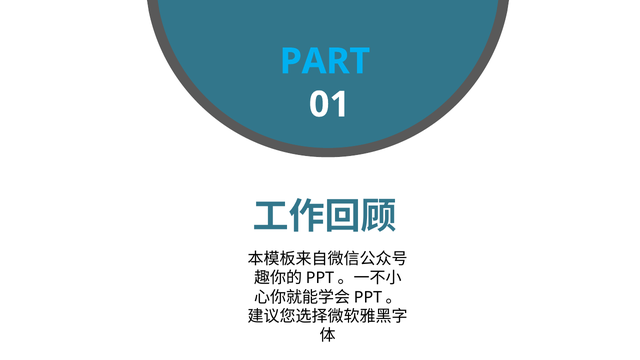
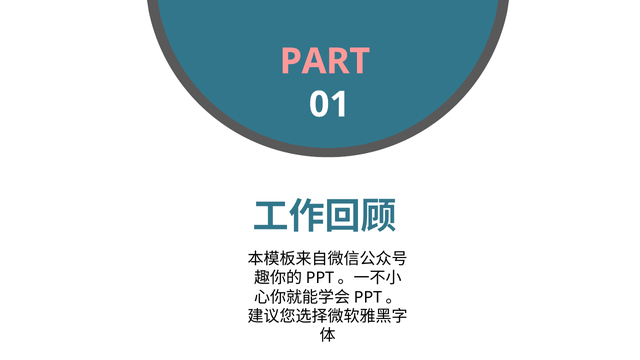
PART colour: light blue -> pink (325, 61)
